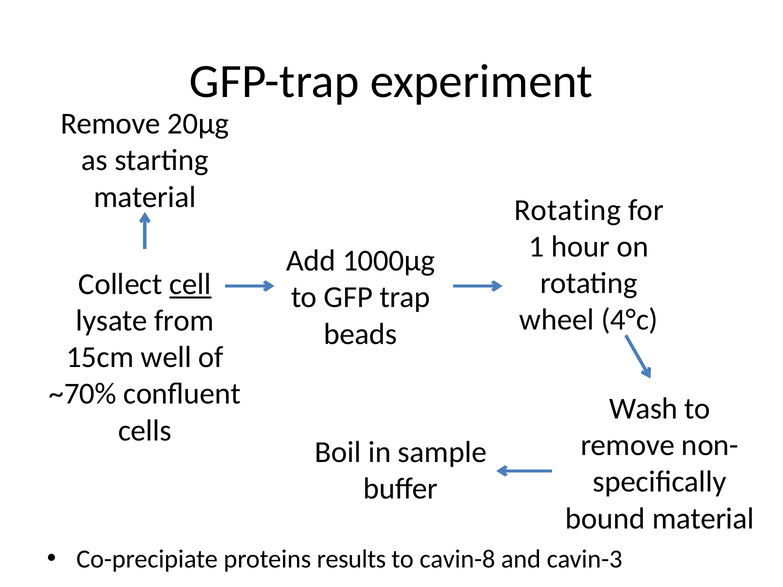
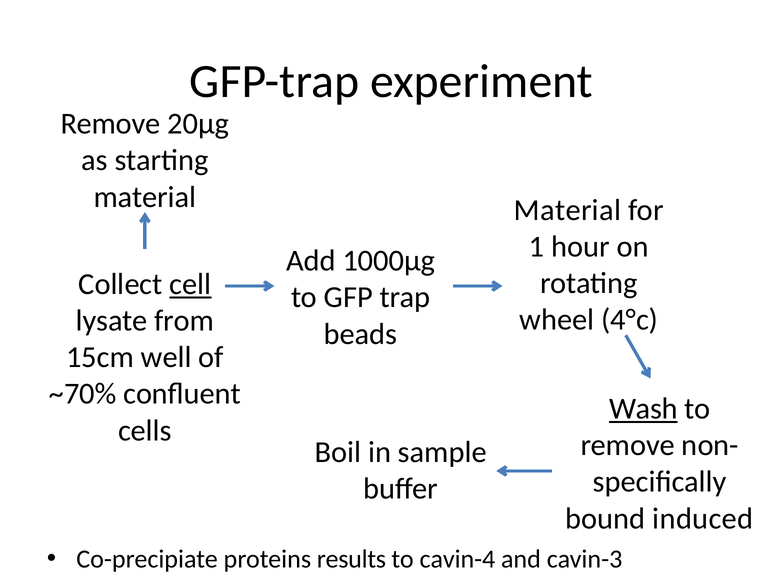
Rotating: Rotating -> Material (568, 210)
Wash underline: none -> present (643, 409)
bound material: material -> induced (703, 519)
cavin-8: cavin-8 -> cavin-4 (457, 559)
